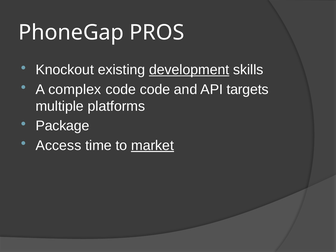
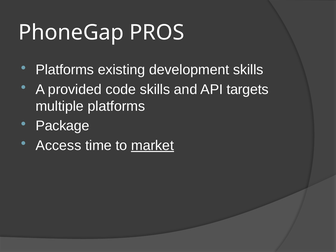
Knockout: Knockout -> Platforms (65, 70)
development underline: present -> none (189, 70)
complex: complex -> provided (75, 89)
code code: code -> skills (155, 89)
